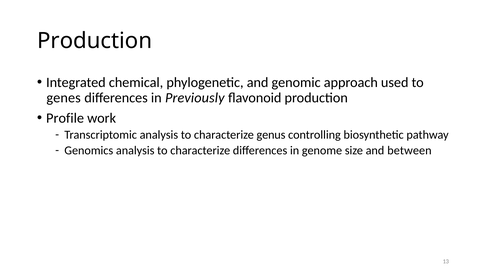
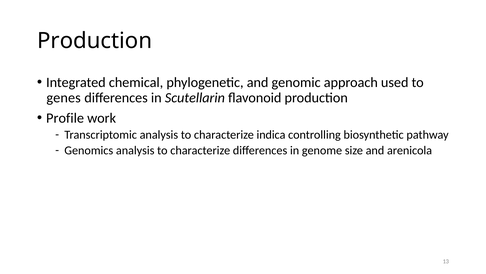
Previously: Previously -> Scutellarin (195, 97)
genus: genus -> indica (271, 135)
between: between -> arenicola (410, 150)
